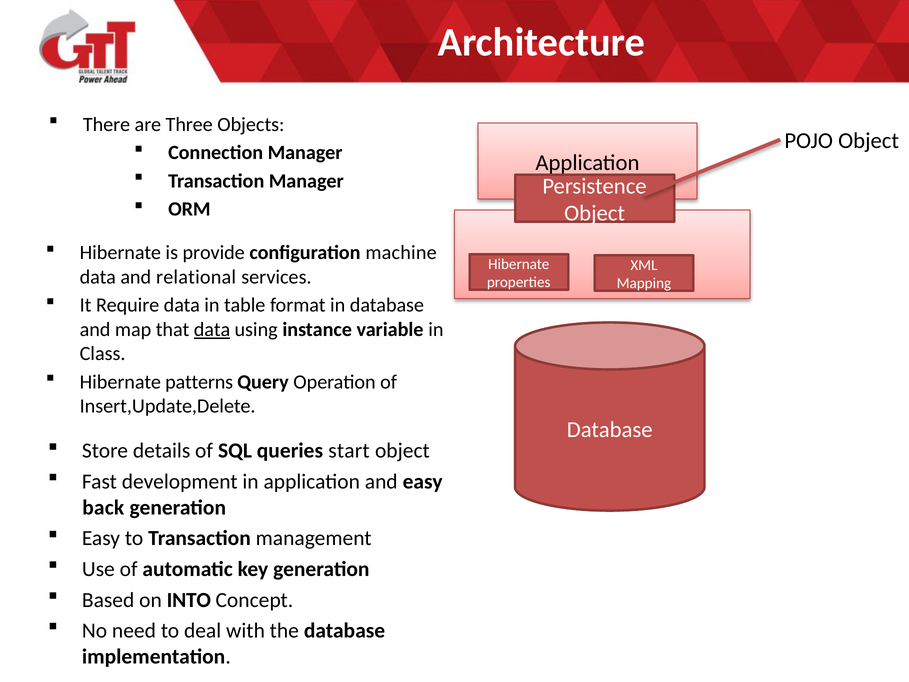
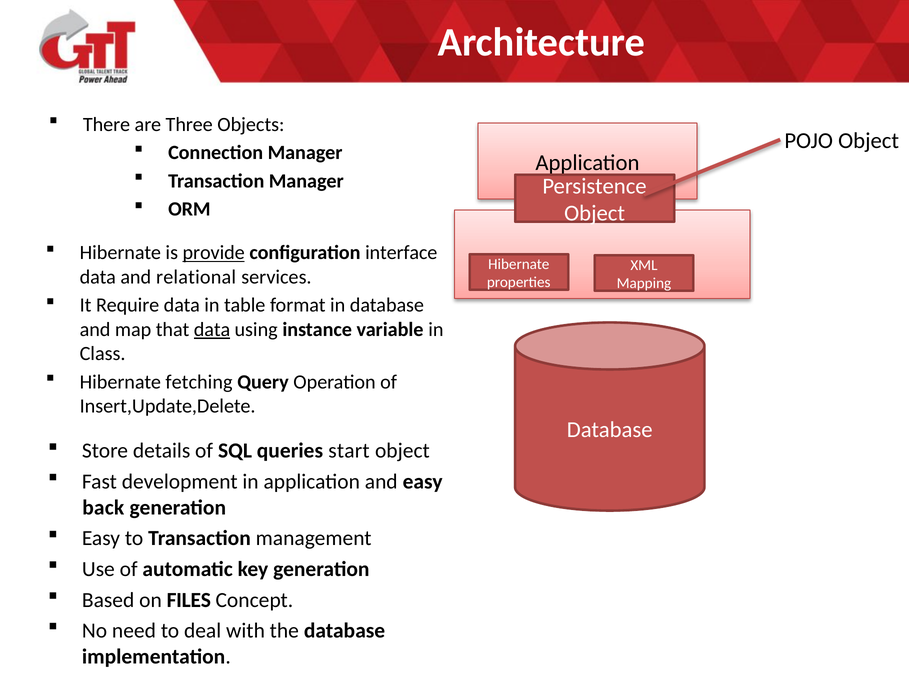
provide underline: none -> present (214, 253)
machine: machine -> interface (401, 253)
patterns: patterns -> fetching (199, 382)
INTO: INTO -> FILES (189, 600)
